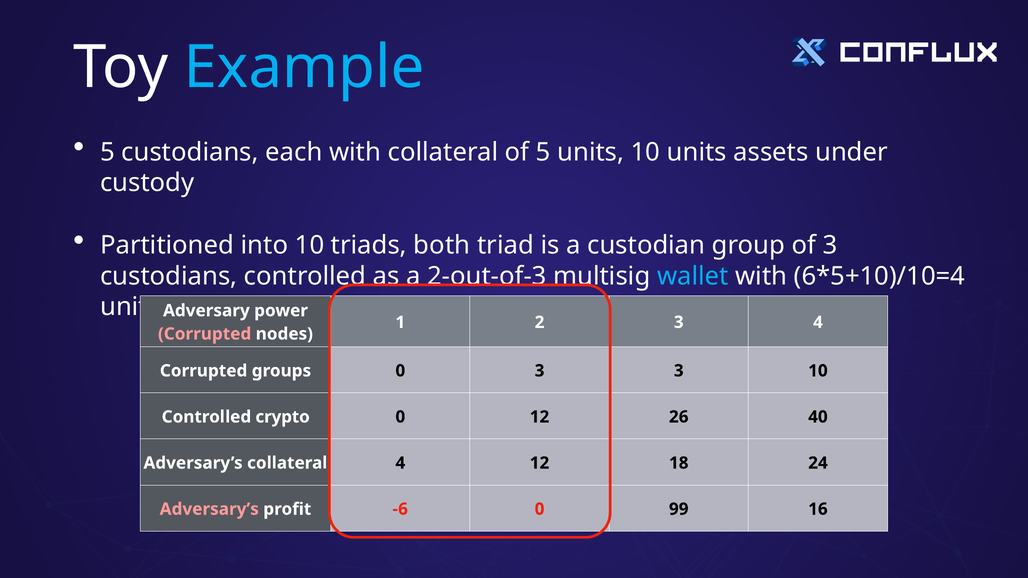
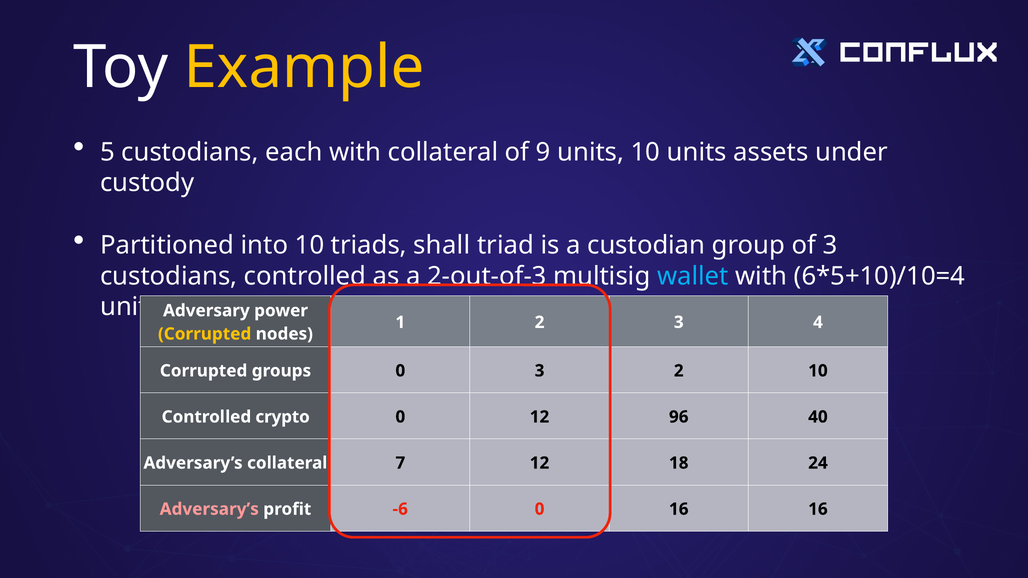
Example colour: light blue -> yellow (304, 67)
of 5: 5 -> 9 (543, 152)
both: both -> shall (442, 245)
Corrupted colour: pink -> yellow (205, 334)
3 3: 3 -> 2 (679, 371)
26: 26 -> 96 (679, 417)
collateral 4: 4 -> 7 (400, 463)
0 99: 99 -> 16 (679, 509)
